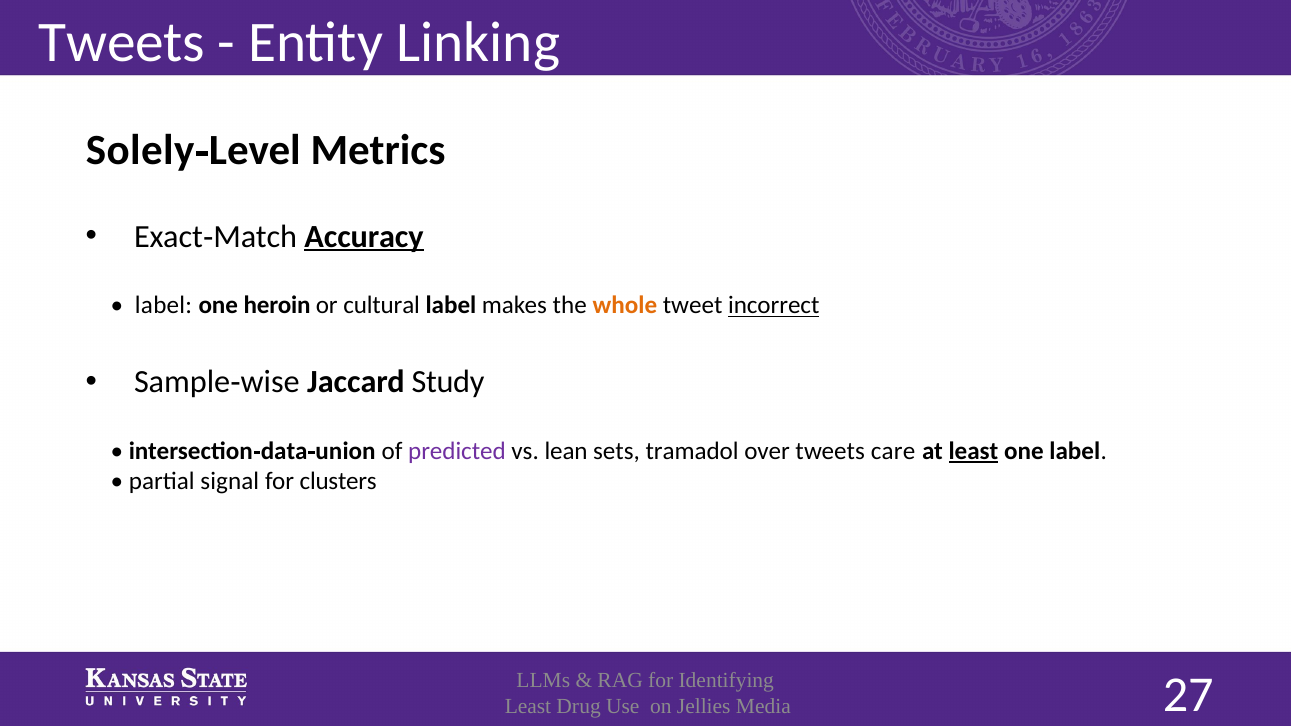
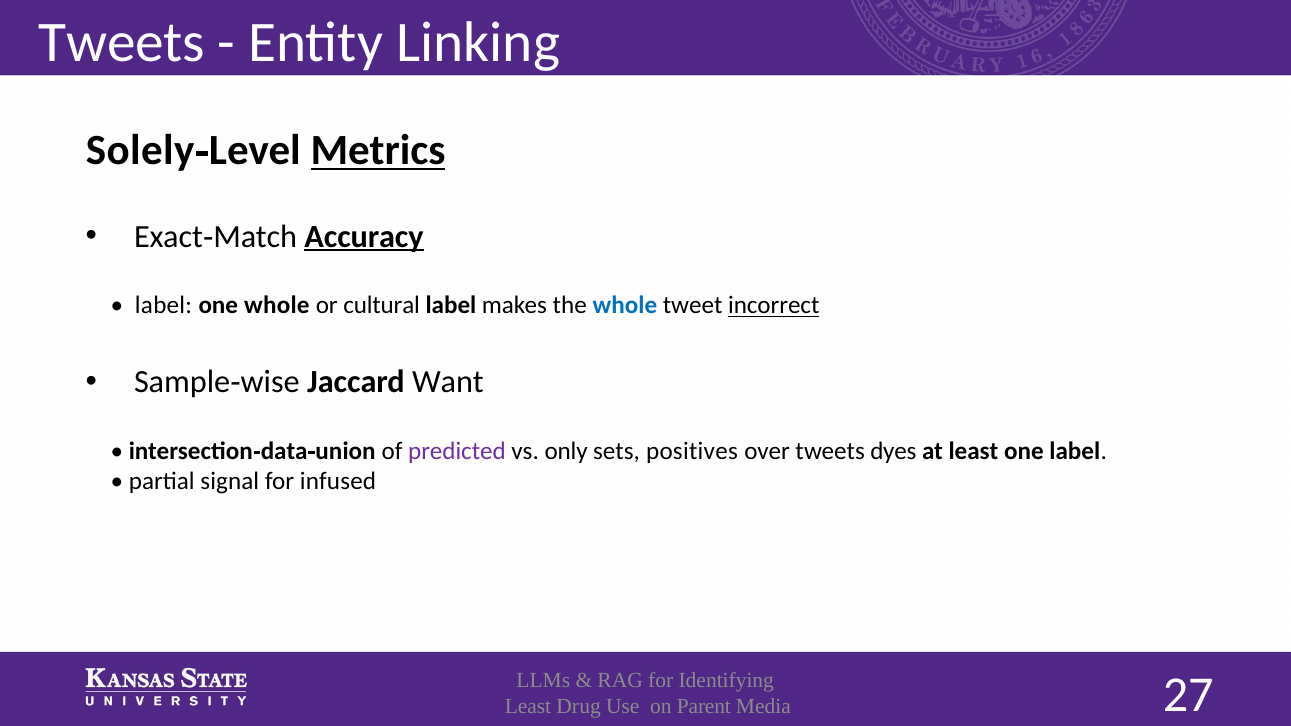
Metrics underline: none -> present (378, 151)
one heroin: heroin -> whole (277, 306)
whole colour: orange -> blue (625, 306)
Study: Study -> Want (448, 382)
lean: lean -> only (566, 451)
tramadol: tramadol -> positives (692, 451)
care: care -> dyes (893, 451)
least underline: present -> none (973, 451)
clusters: clusters -> infused (338, 482)
Jellies: Jellies -> Parent (704, 707)
